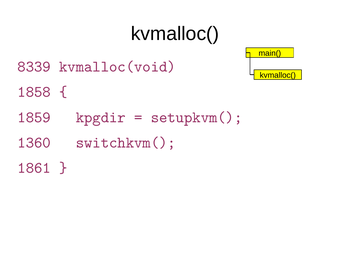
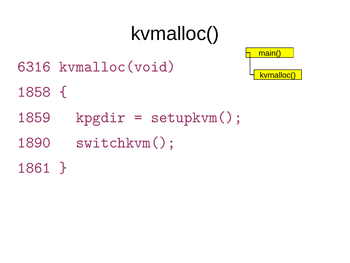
8339: 8339 -> 6316 (34, 66)
1360: 1360 -> 1890 (34, 142)
